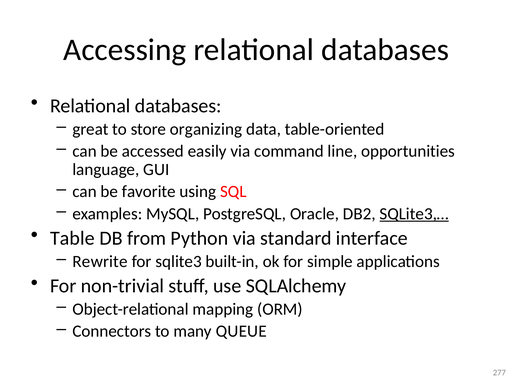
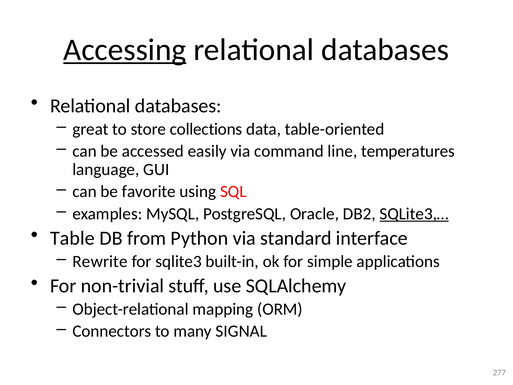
Accessing underline: none -> present (125, 50)
organizing: organizing -> collections (206, 129)
opportunities: opportunities -> temperatures (408, 151)
QUEUE: QUEUE -> SIGNAL (241, 331)
